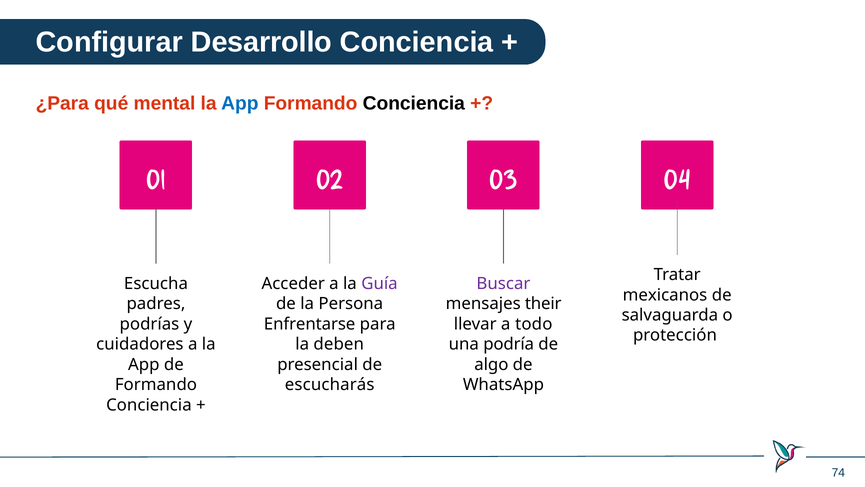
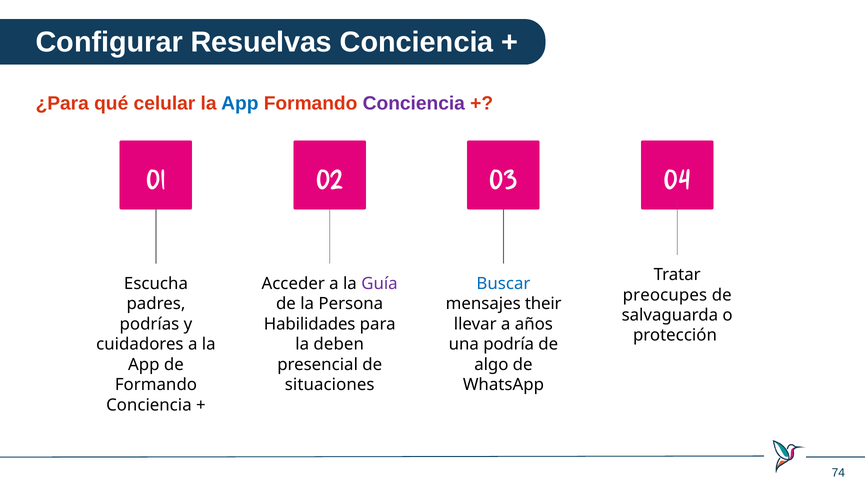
Desarrollo: Desarrollo -> Resuelvas (261, 42)
mental: mental -> celular (164, 103)
Conciencia colour: black -> purple (414, 103)
Buscar colour: purple -> blue (503, 283)
mexicanos: mexicanos -> preocupes (665, 295)
Enfrentarse: Enfrentarse -> Habilidades (310, 324)
todo: todo -> años (534, 324)
escucharás: escucharás -> situaciones (330, 384)
